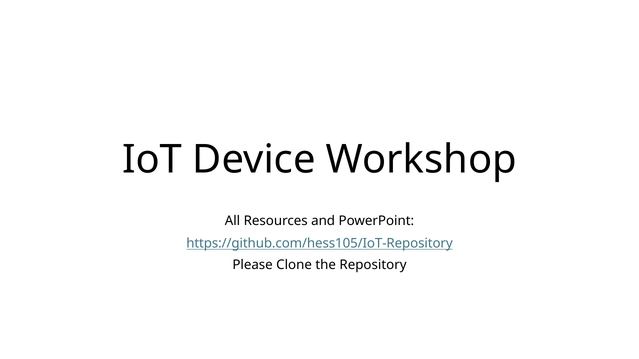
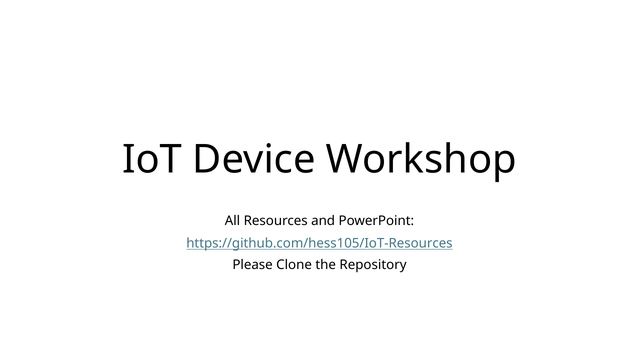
https://github.com/hess105/IoT-Repository: https://github.com/hess105/IoT-Repository -> https://github.com/hess105/IoT-Resources (319, 244)
